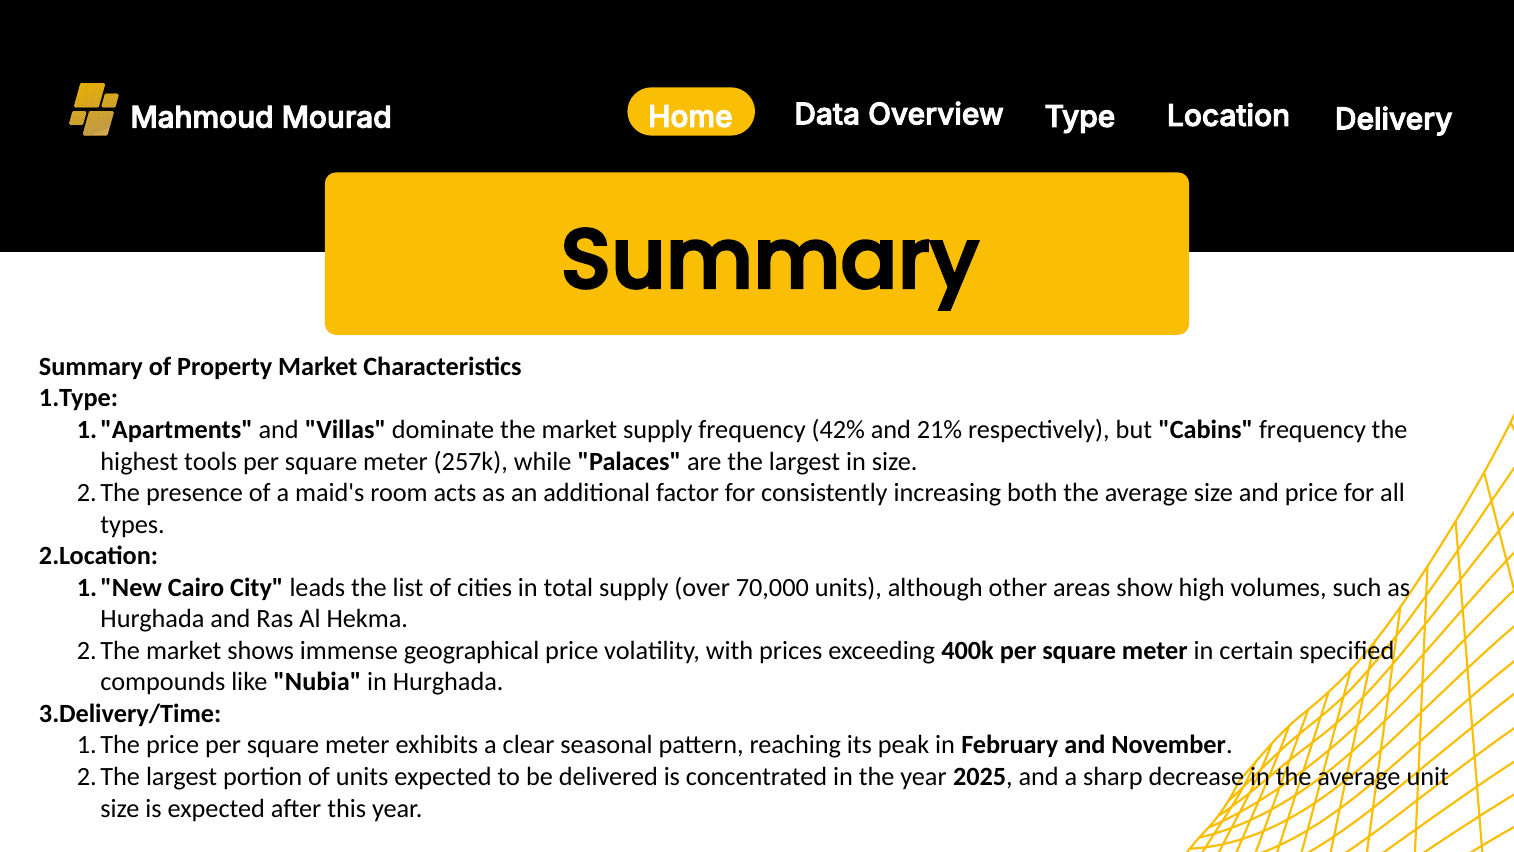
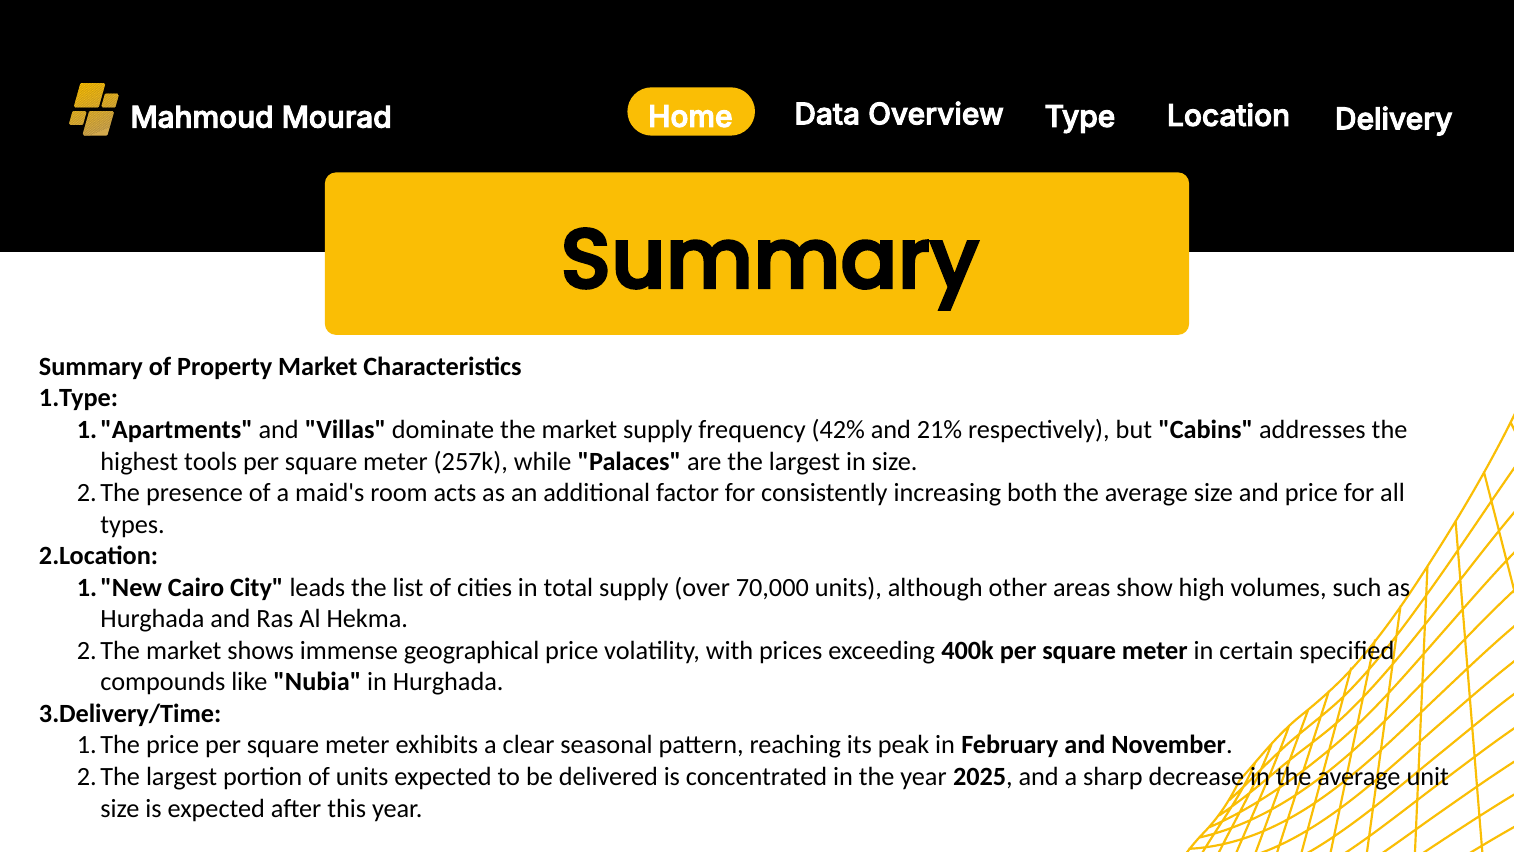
Cabins frequency: frequency -> addresses (1312, 430)
